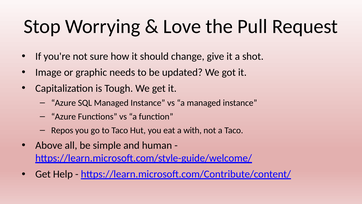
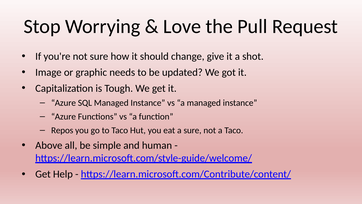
a with: with -> sure (193, 130)
